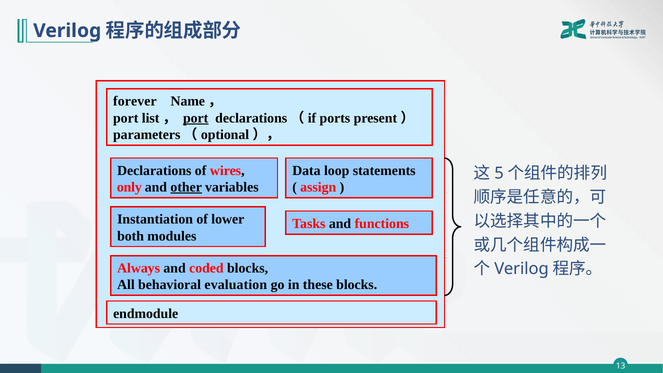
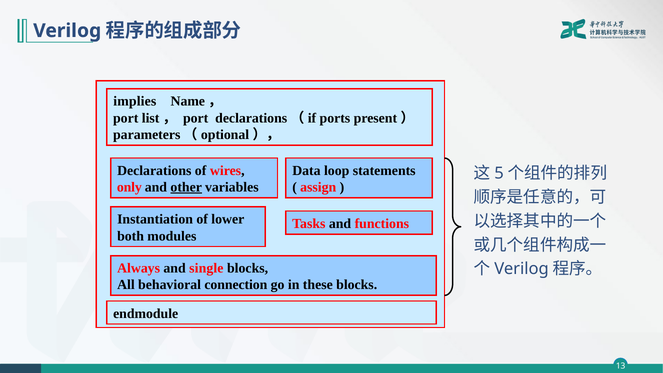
forever: forever -> implies (135, 101)
port underline: present -> none (196, 118)
coded: coded -> single (206, 268)
evaluation: evaluation -> connection (236, 285)
